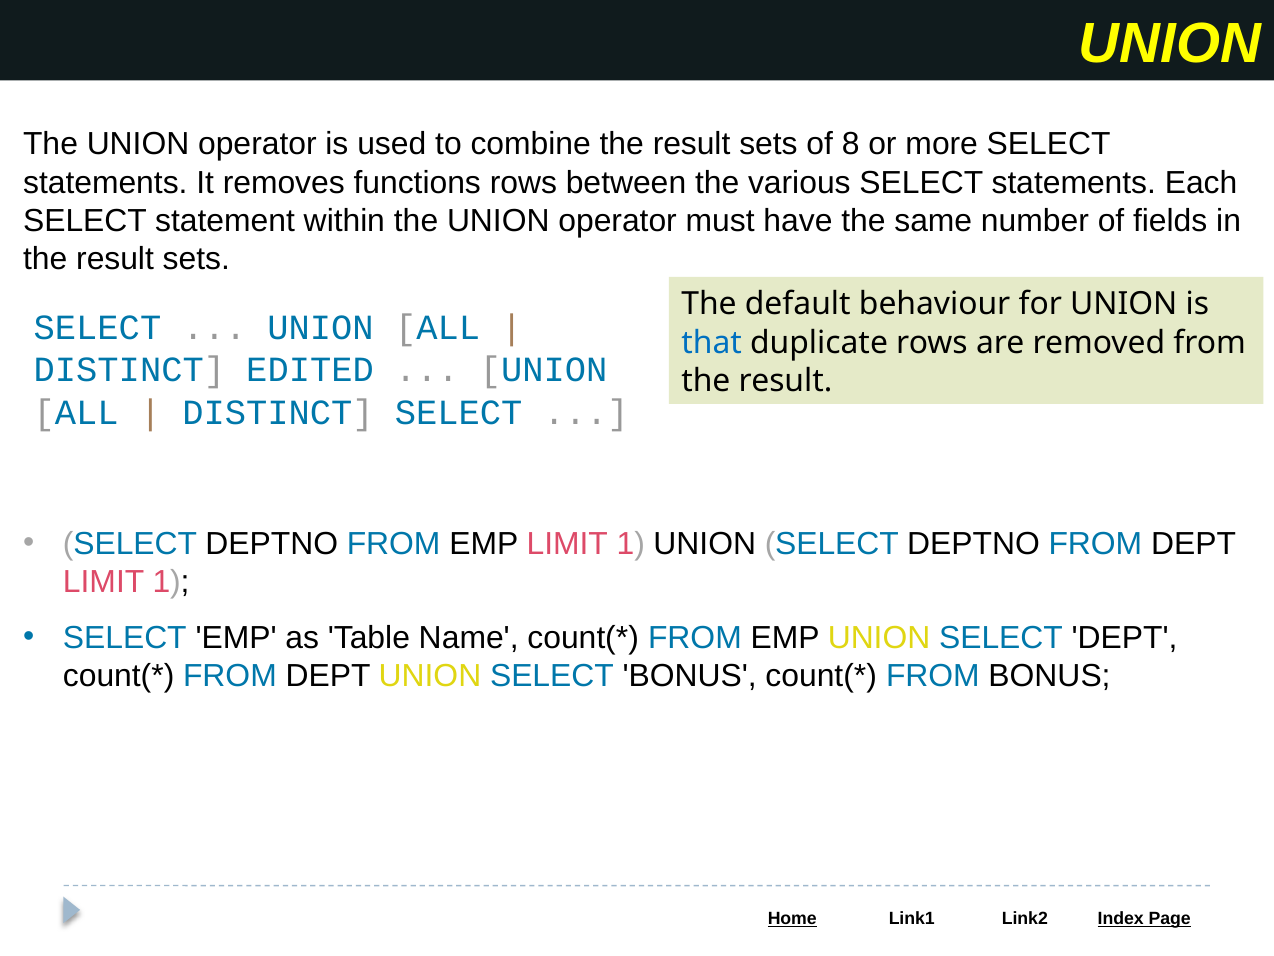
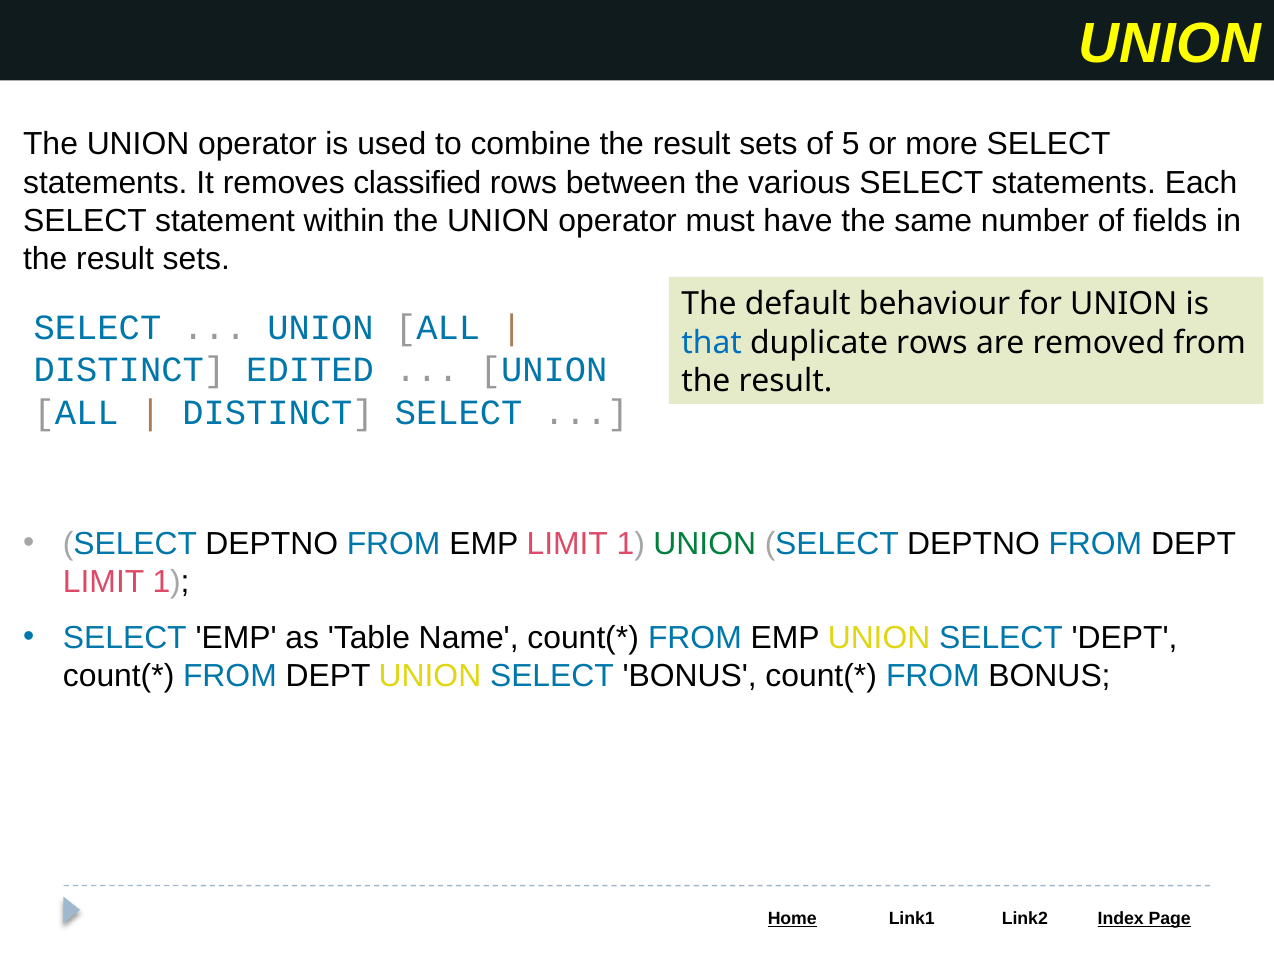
8: 8 -> 5 (851, 144)
functions: functions -> classified (417, 183)
UNION colour: black -> green (705, 544)
